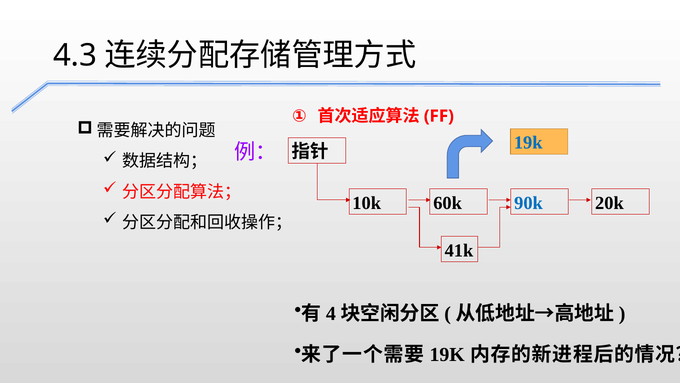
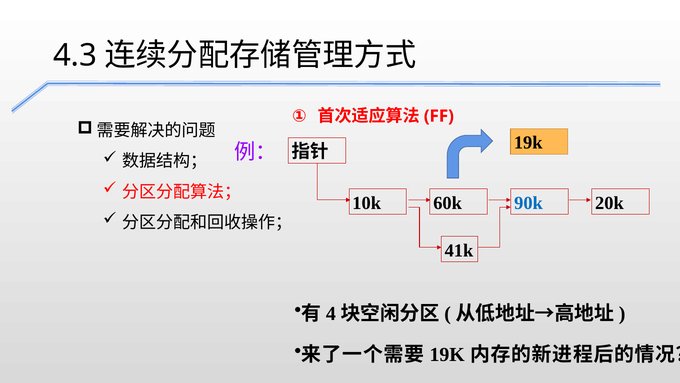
19k colour: blue -> black (528, 143)
